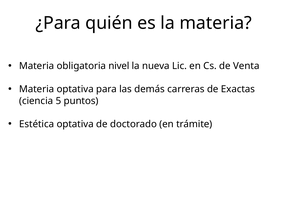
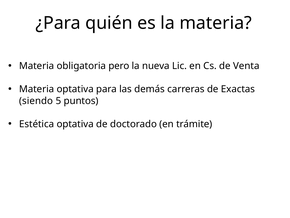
nivel: nivel -> pero (119, 66)
ciencia: ciencia -> siendo (36, 101)
